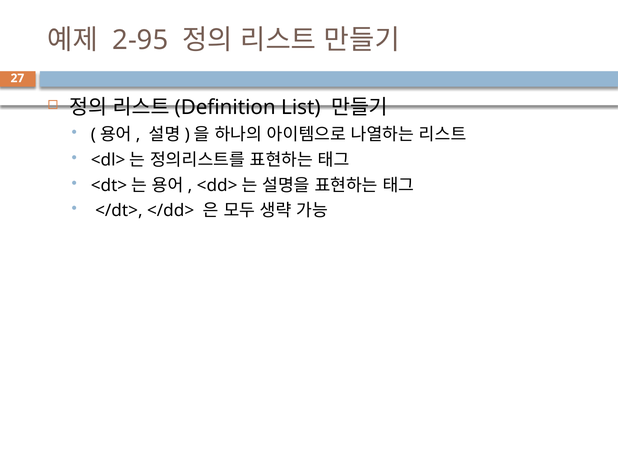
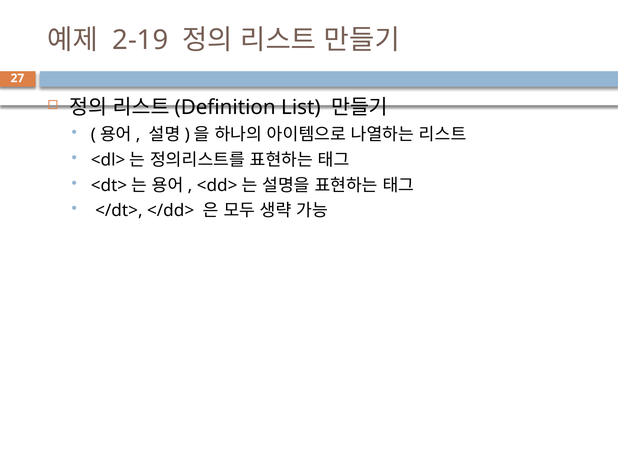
2-95: 2-95 -> 2-19 (140, 40)
